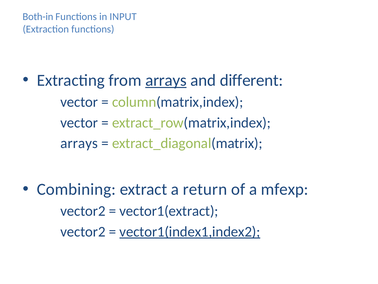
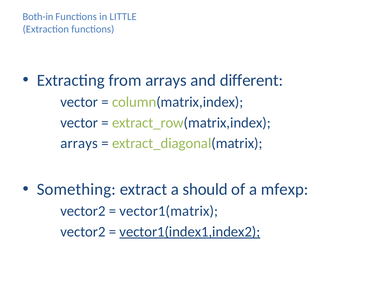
INPUT: INPUT -> LITTLE (123, 17)
arrays underline: present -> none (166, 80)
Combining: Combining -> Something (76, 189)
return: return -> should (205, 189)
vector1(extract: vector1(extract -> vector1(matrix (169, 211)
